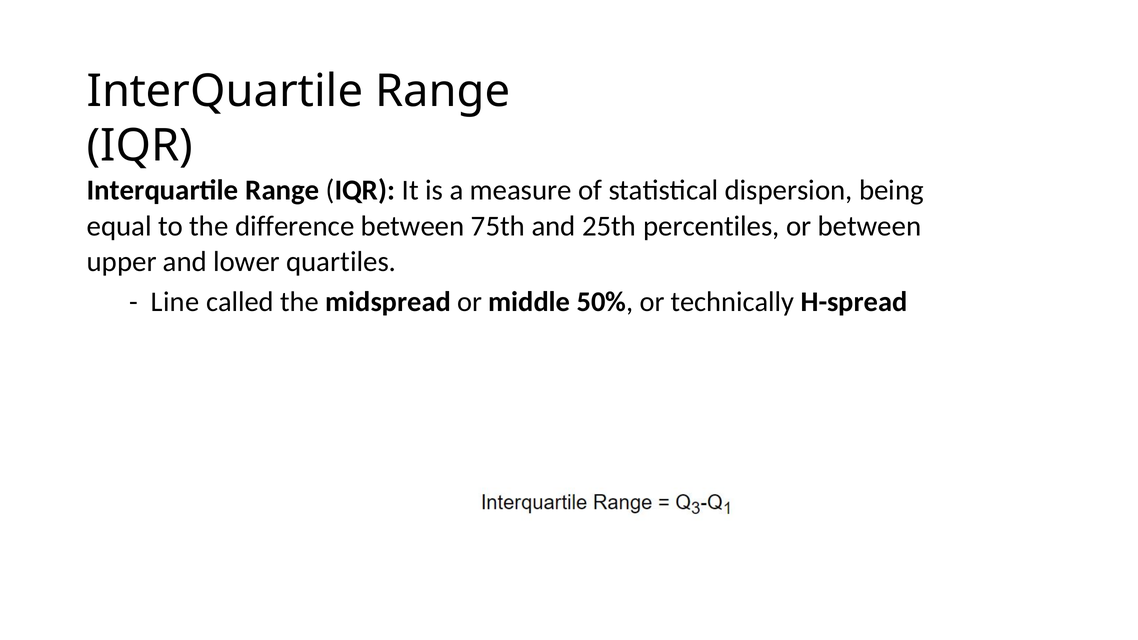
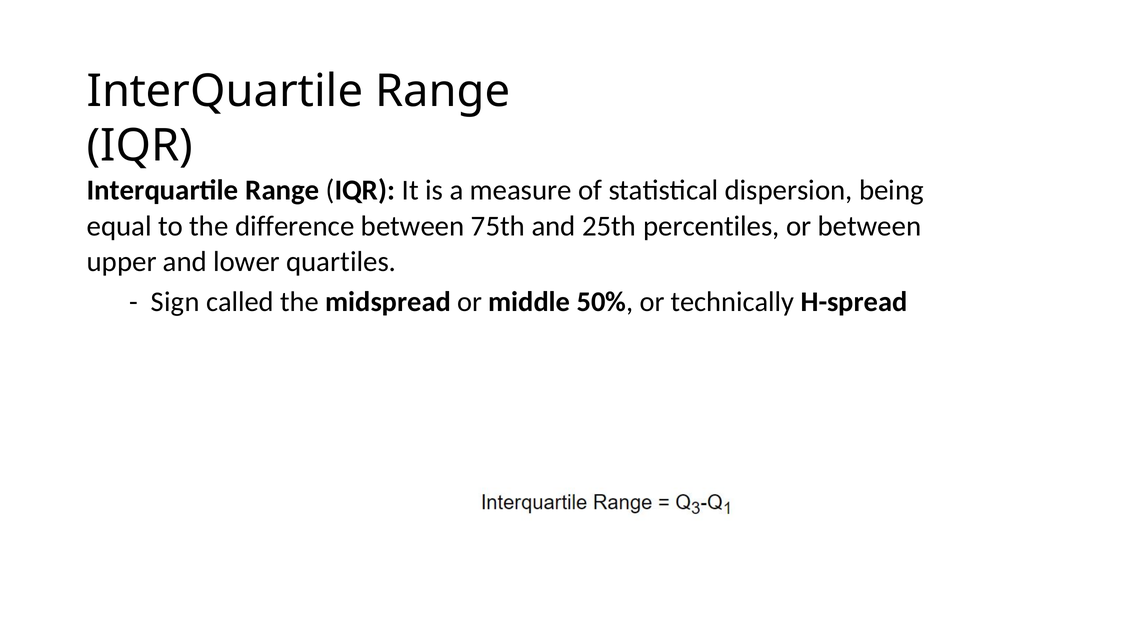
Line: Line -> Sign (175, 302)
